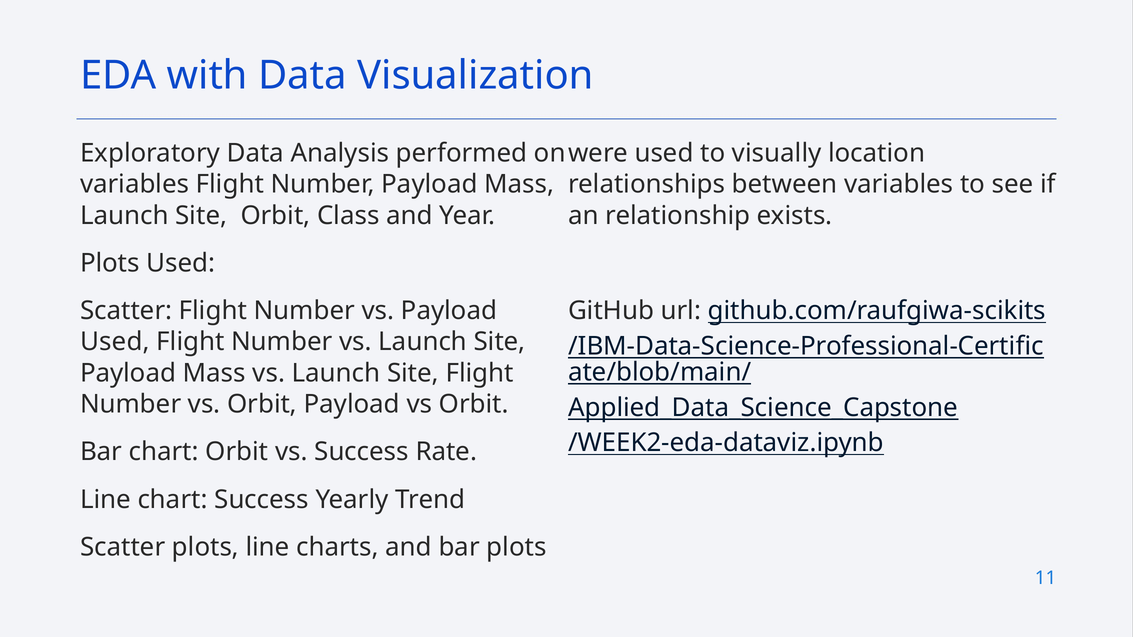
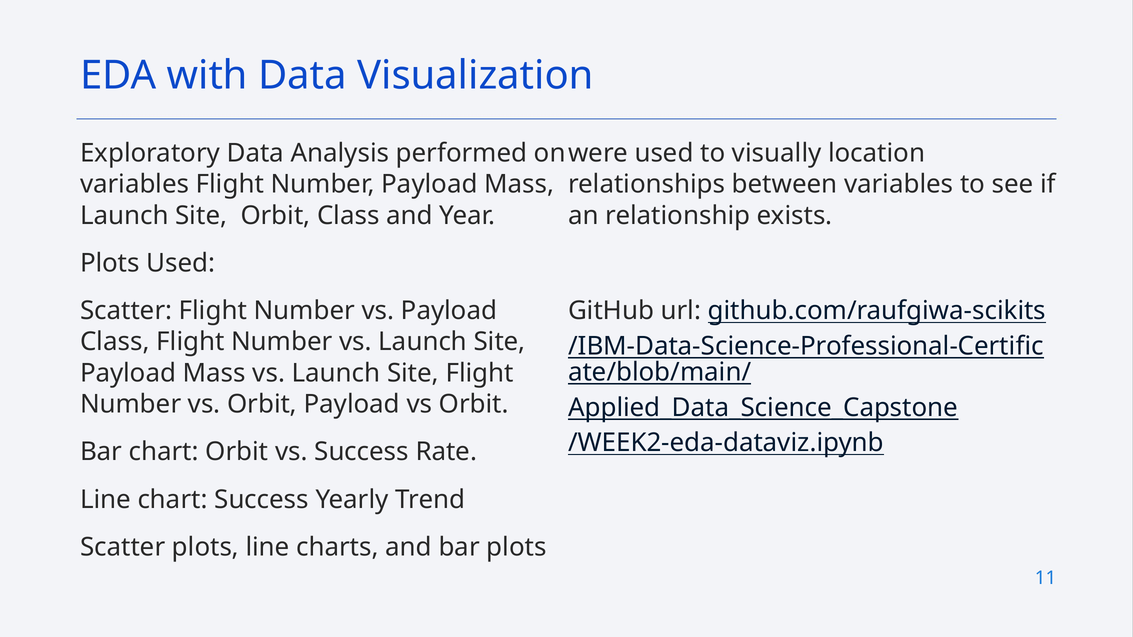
Used: Used -> Class (115, 342)
